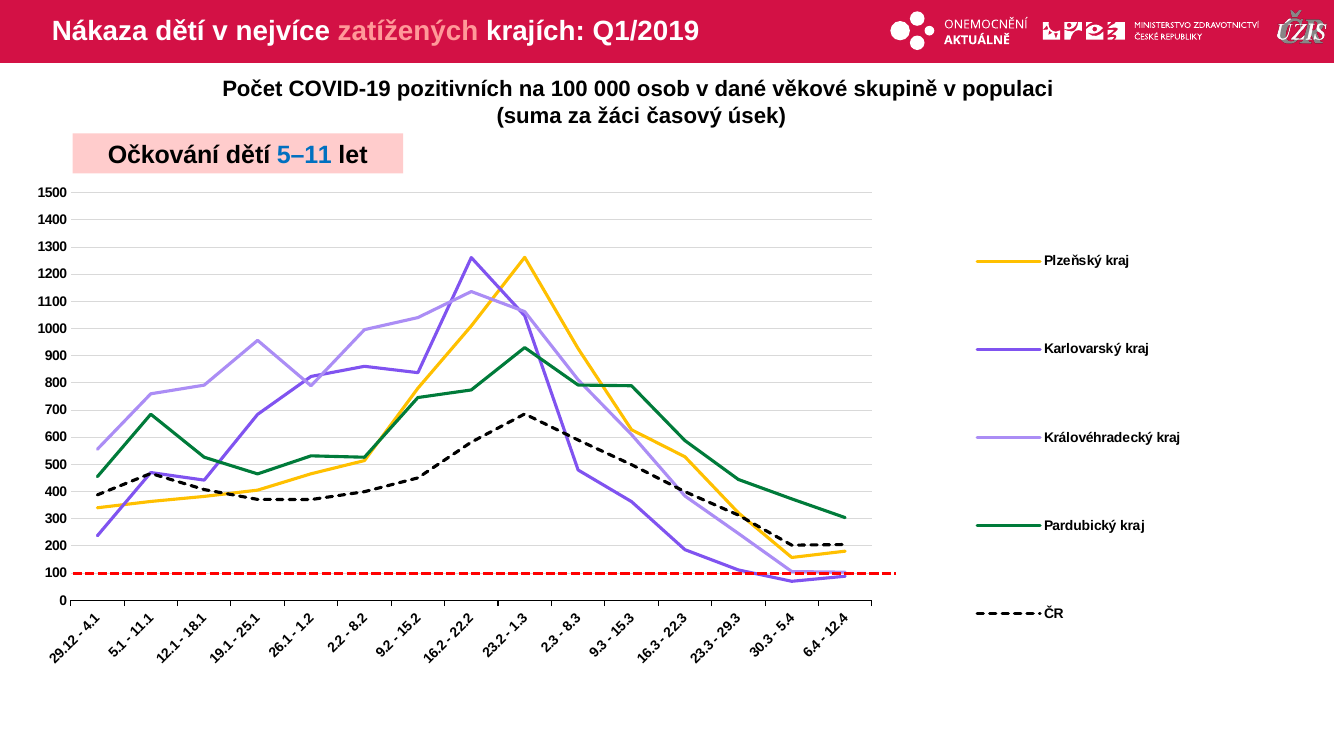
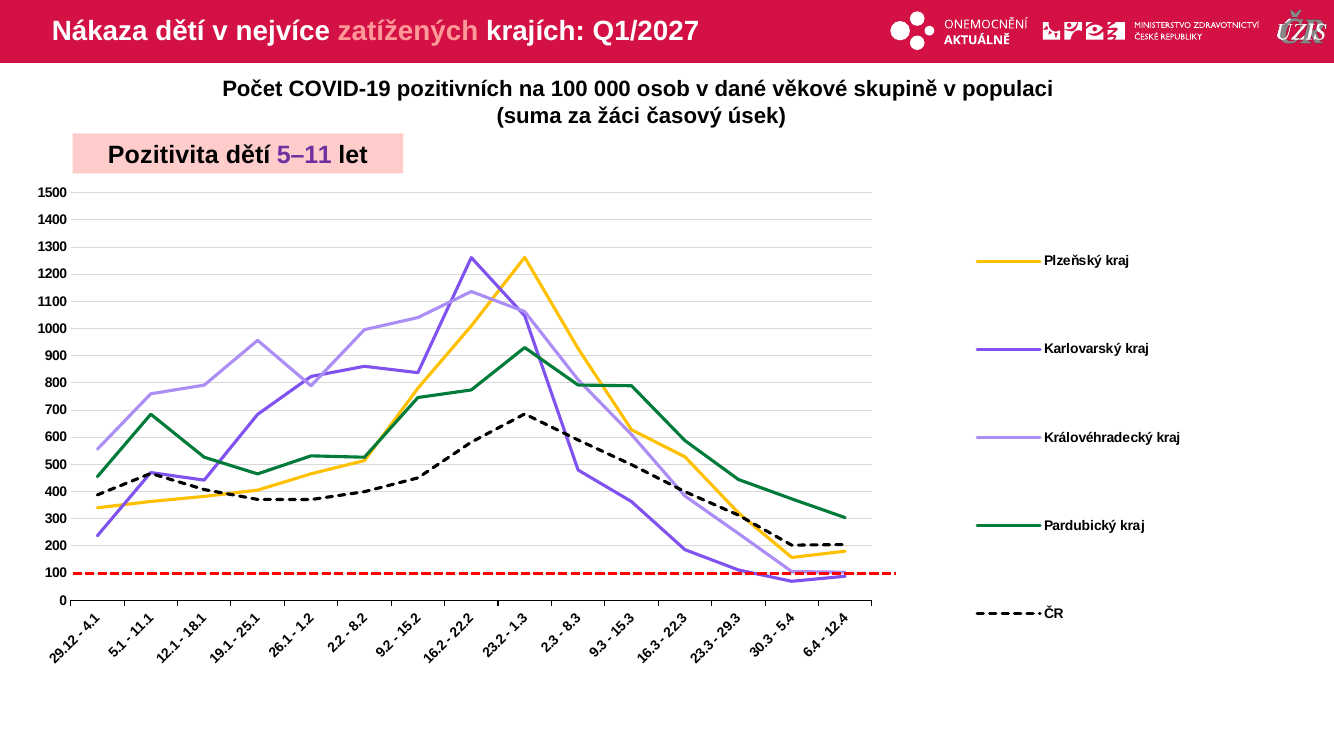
Q1/2019: Q1/2019 -> Q1/2027 (646, 31)
Očkování: Očkování -> Pozitivita (163, 155)
5–11 colour: blue -> purple (304, 155)
